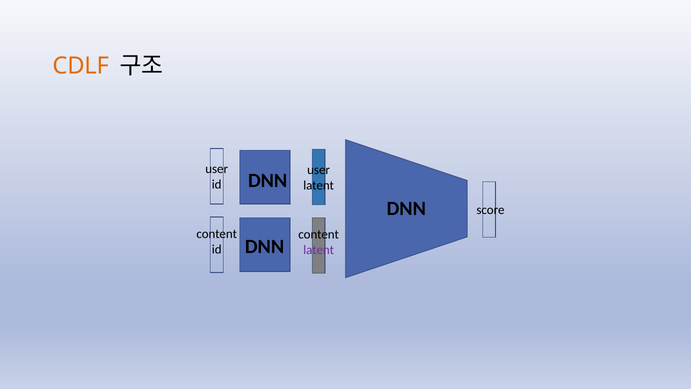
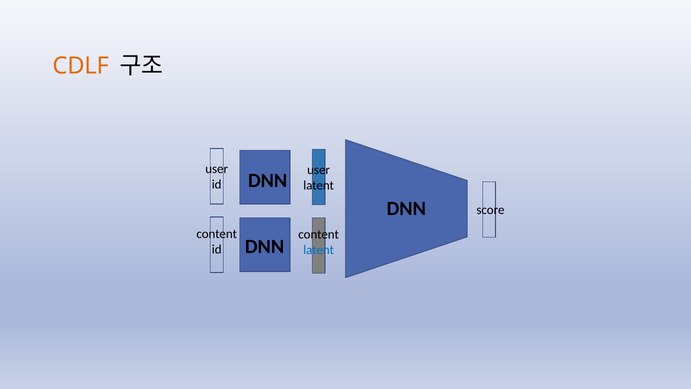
latent colour: purple -> blue (319, 250)
